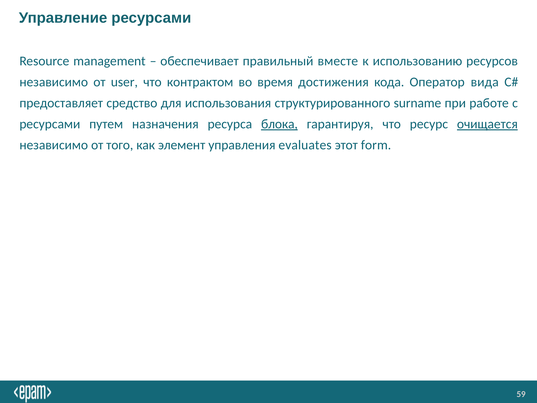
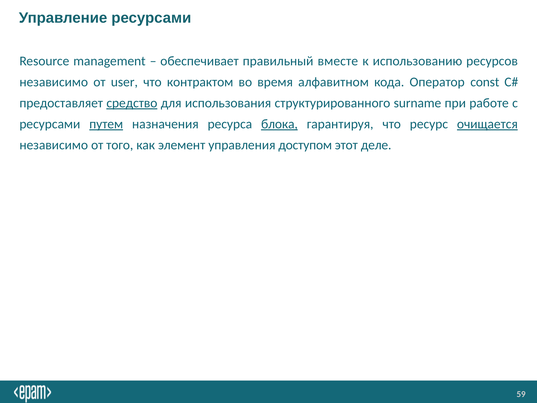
достижения: достижения -> алфавитном (334, 82)
вида: вида -> const (485, 82)
средство underline: none -> present (132, 103)
путем underline: none -> present (106, 124)
evaluates: evaluates -> доступом (305, 145)
form: form -> деле (376, 145)
